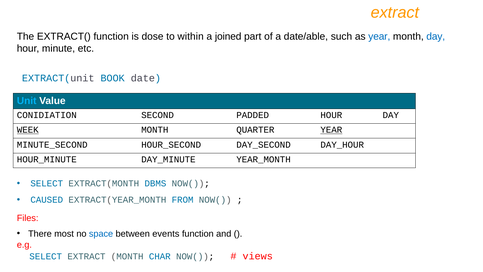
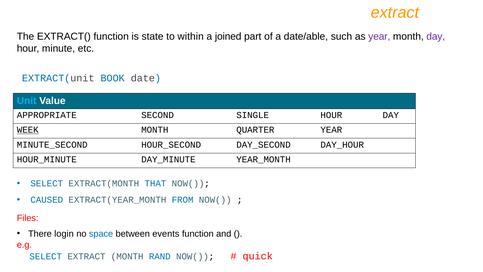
dose: dose -> state (153, 36)
year colour: blue -> purple (379, 36)
day colour: blue -> purple (436, 36)
CONIDIATION: CONIDIATION -> APPROPRIATE (47, 115)
PADDED: PADDED -> SINGLE (253, 115)
YEAR underline: present -> none (331, 130)
DBMS: DBMS -> THAT (155, 183)
most: most -> login (64, 234)
CHAR: CHAR -> RAND (160, 256)
views: views -> quick (258, 256)
